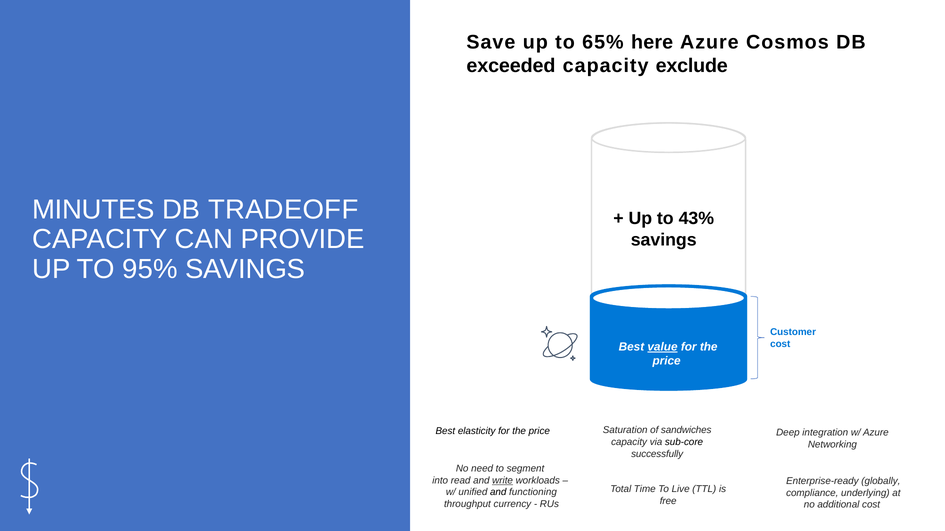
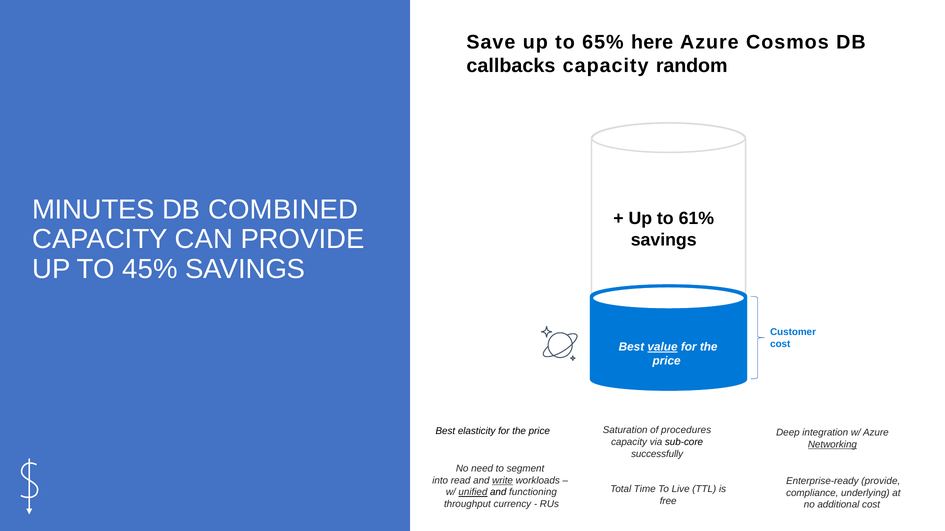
exceeded: exceeded -> callbacks (511, 66)
exclude: exclude -> random (692, 66)
TRADEOFF: TRADEOFF -> COMBINED (283, 210)
43%: 43% -> 61% (696, 219)
95%: 95% -> 45% (150, 269)
sandwiches: sandwiches -> procedures (686, 431)
Networking underline: none -> present (832, 445)
Enterprise-ready globally: globally -> provide (881, 482)
unified underline: none -> present (473, 493)
